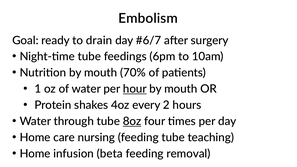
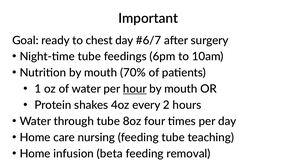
Embolism: Embolism -> Important (148, 18)
drain: drain -> chest (99, 40)
8oz underline: present -> none (132, 121)
